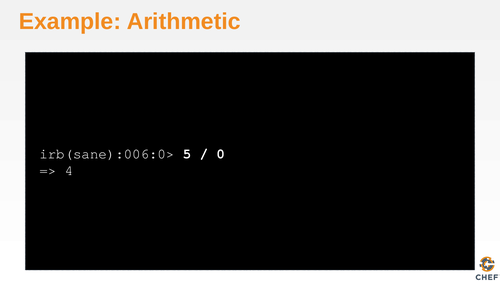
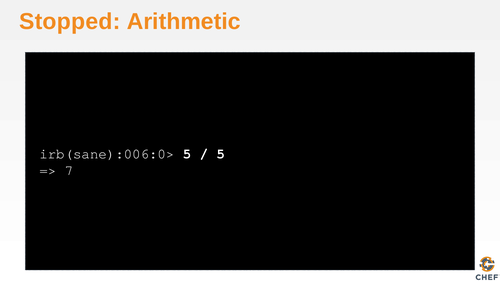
Example: Example -> Stopped (70, 22)
0: 0 -> 5 (221, 154)
4: 4 -> 7 (69, 171)
